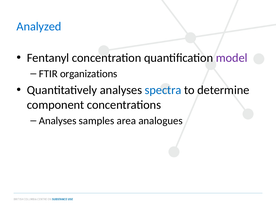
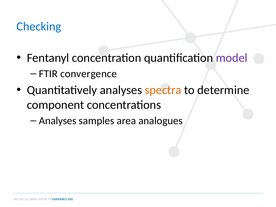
Analyzed: Analyzed -> Checking (39, 26)
organizations: organizations -> convergence (89, 74)
spectra colour: blue -> orange (163, 90)
